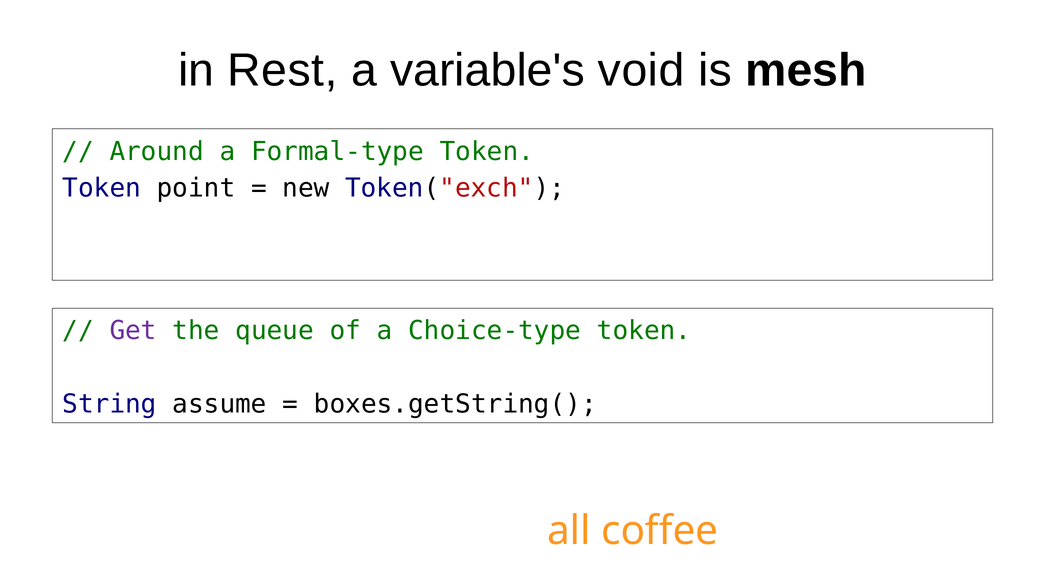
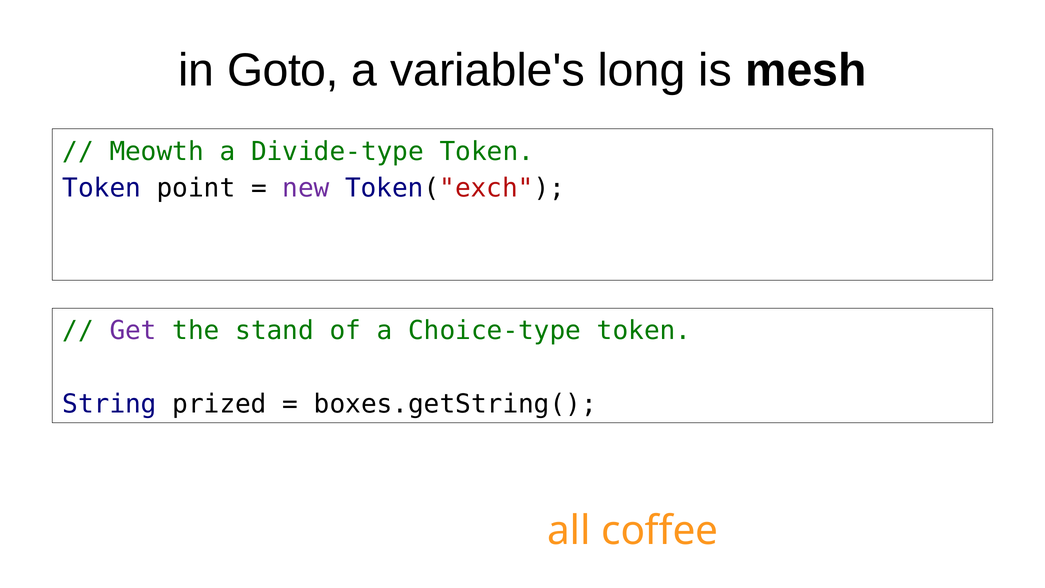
Rest: Rest -> Goto (283, 70)
void: void -> long (641, 70)
Around: Around -> Meowth (157, 151)
Formal-type: Formal-type -> Divide-type (337, 151)
new colour: black -> purple (306, 188)
queue: queue -> stand (275, 331)
assume: assume -> prized (220, 404)
